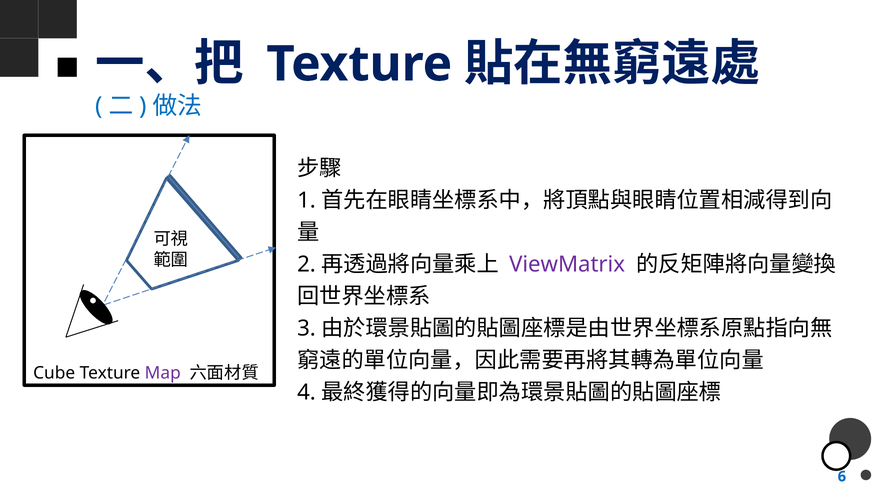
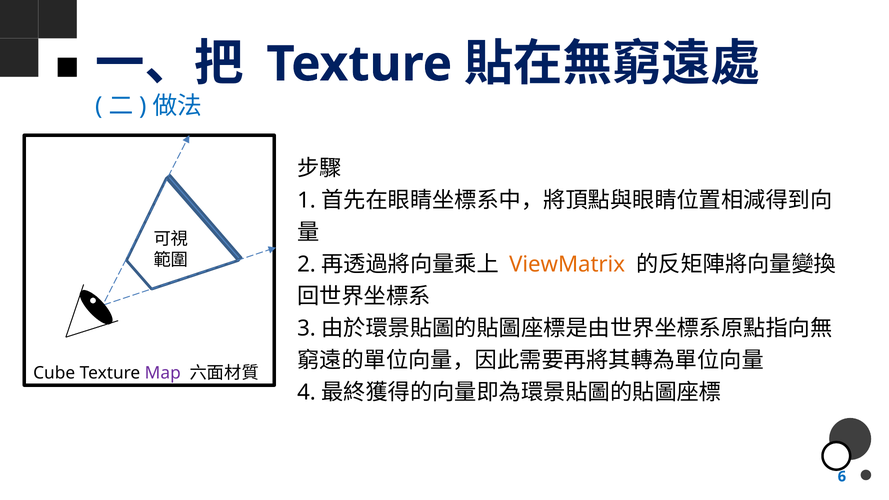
ViewMatrix colour: purple -> orange (567, 265)
